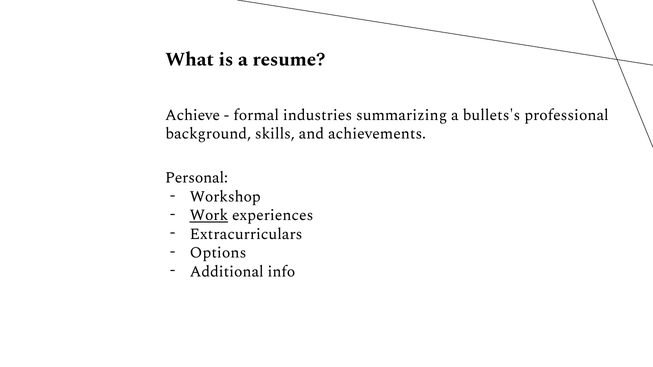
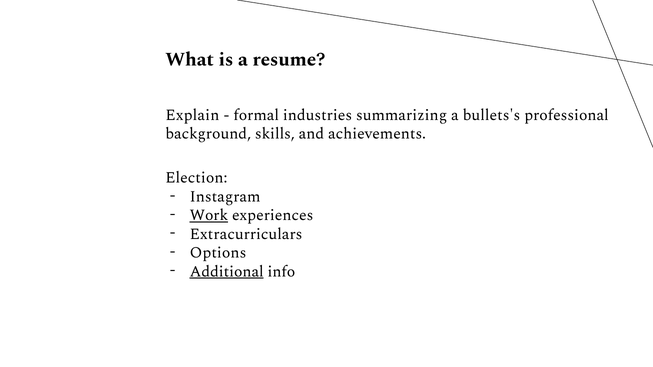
Achieve: Achieve -> Explain (192, 115)
Personal: Personal -> Election (196, 178)
Workshop: Workshop -> Instagram (225, 197)
Additional underline: none -> present (227, 272)
